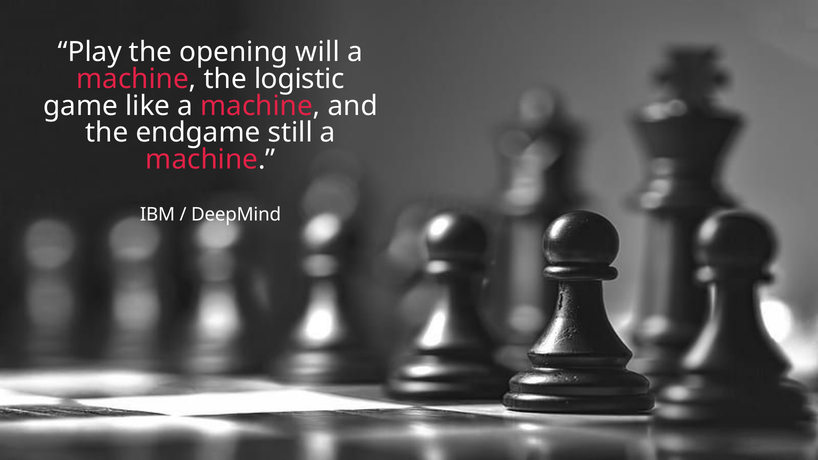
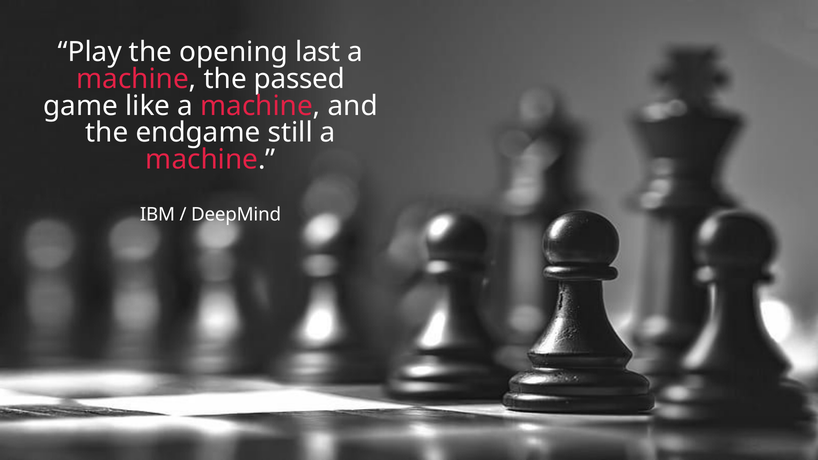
will: will -> last (318, 52)
logistic: logistic -> passed (299, 79)
